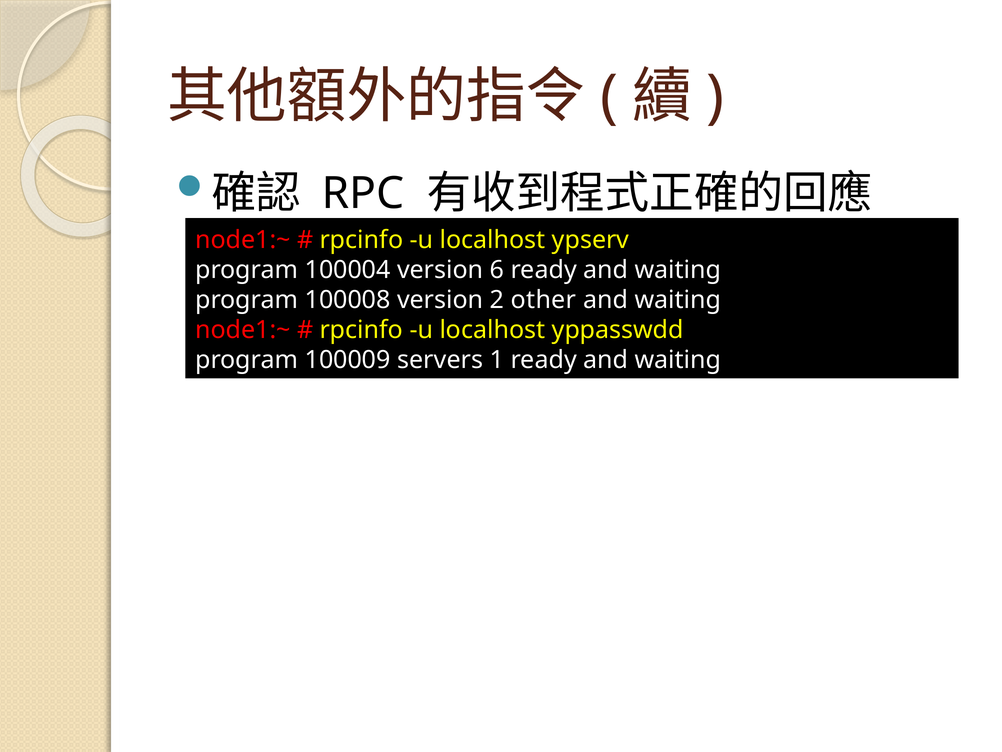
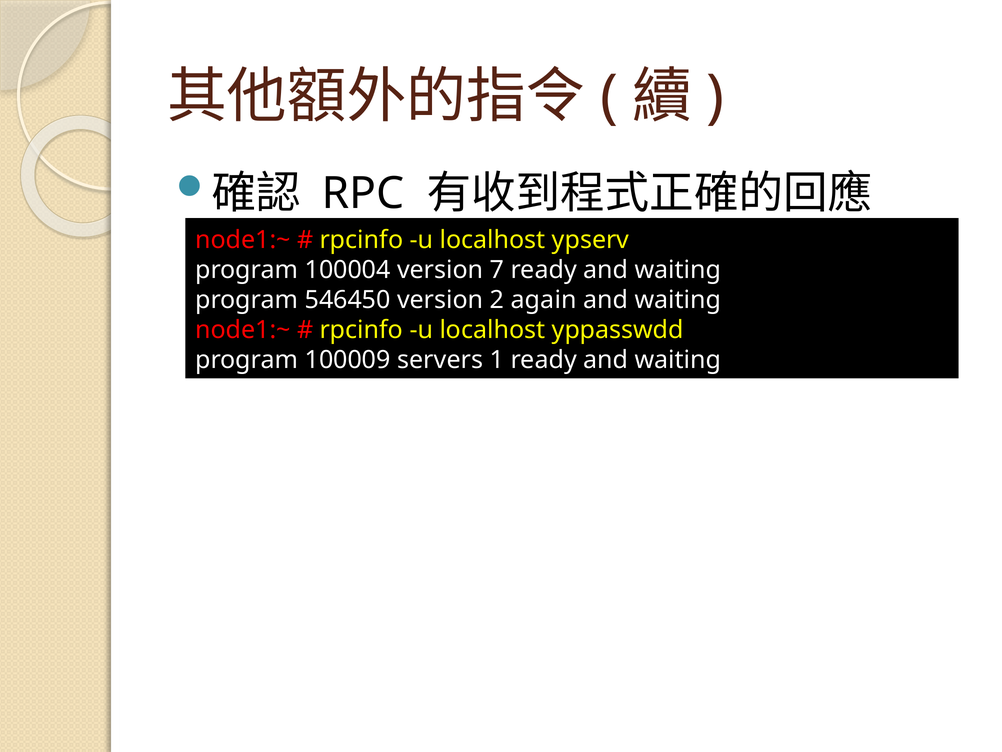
6: 6 -> 7 (497, 270)
100008: 100008 -> 546450 (348, 300)
other: other -> again (544, 300)
